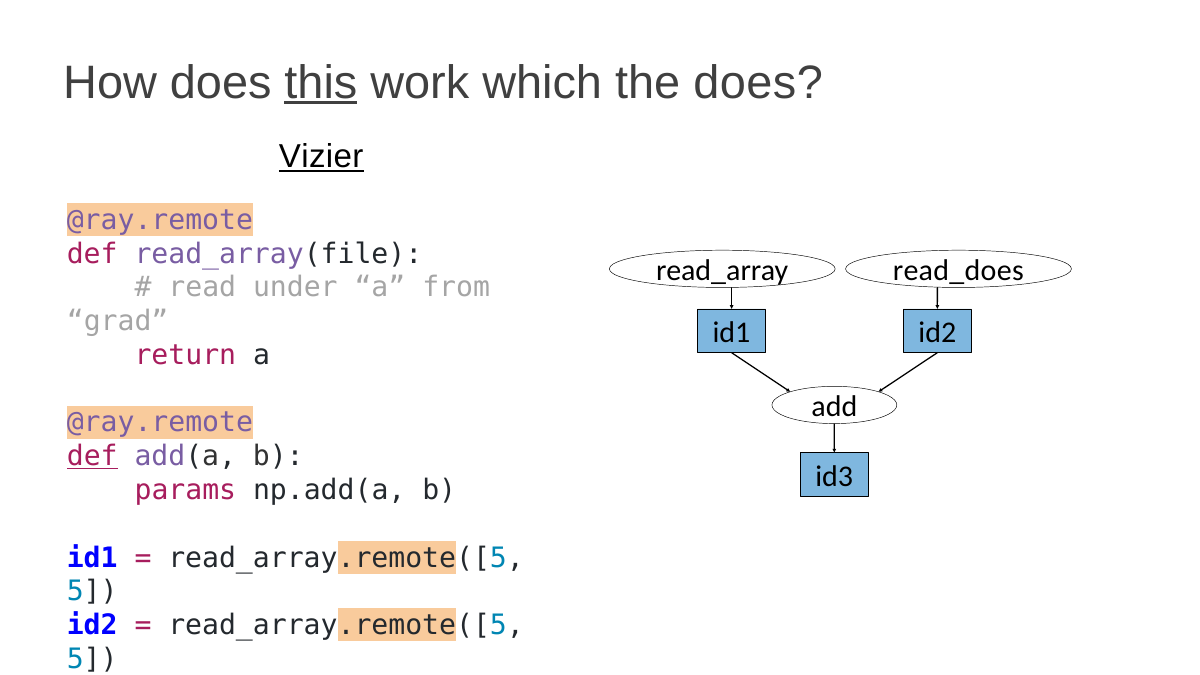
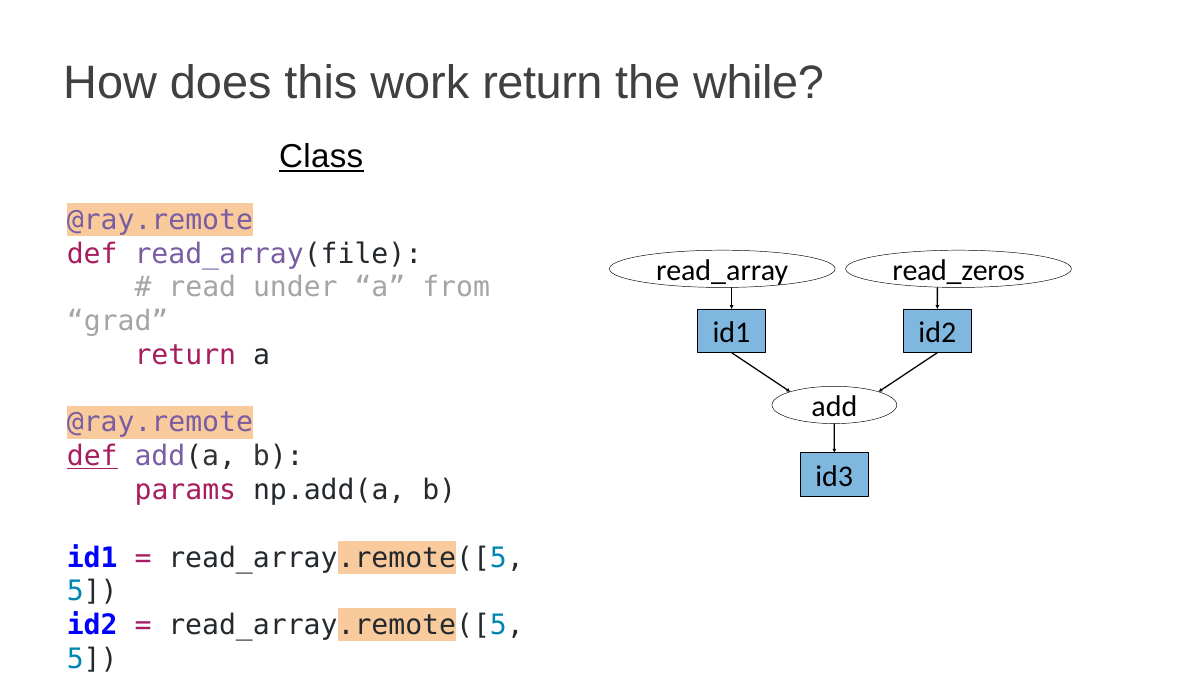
this underline: present -> none (321, 83)
work which: which -> return (542, 83)
the does: does -> while (758, 83)
Vizier: Vizier -> Class (321, 157)
read_does: read_does -> read_zeros (959, 271)
